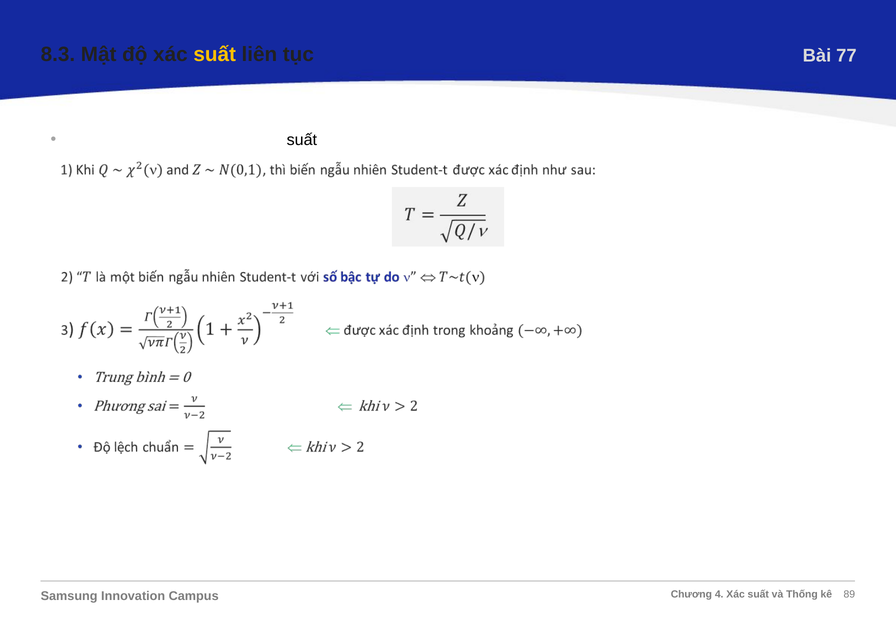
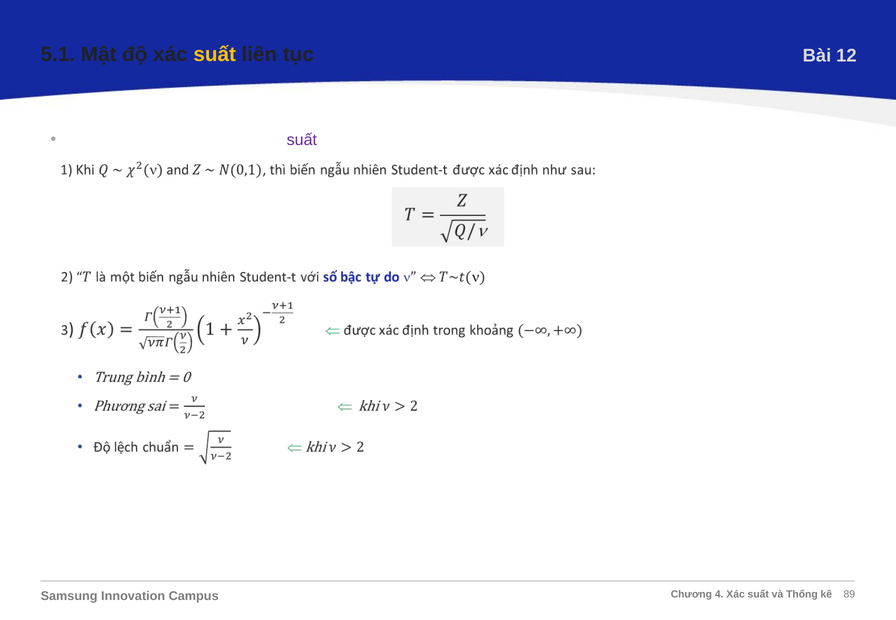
8.3: 8.3 -> 5.1 (58, 55)
77: 77 -> 12 (846, 56)
suất colour: black -> purple (302, 140)
